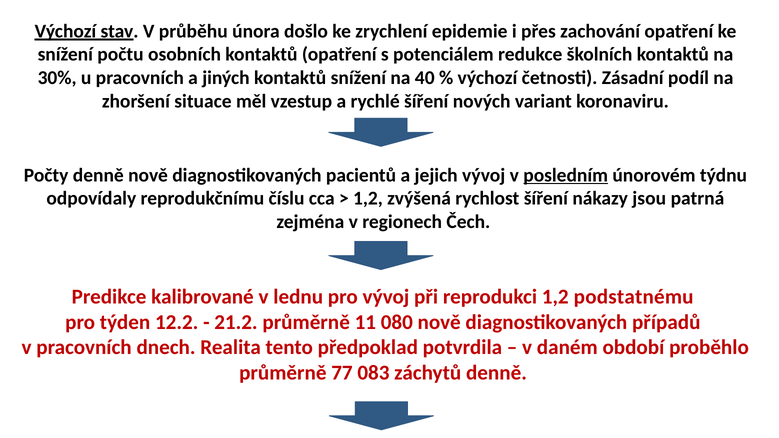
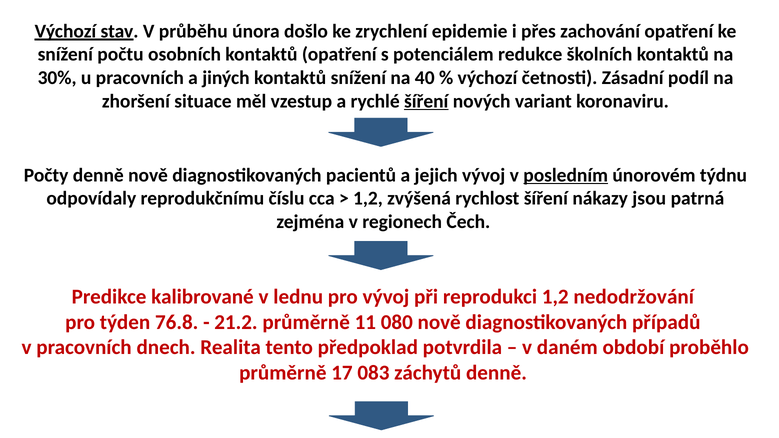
šíření underline: none -> present (426, 101)
podstatnému: podstatnému -> nedodržování (634, 297)
12.2: 12.2 -> 76.8 (177, 322)
77: 77 -> 17 (342, 373)
